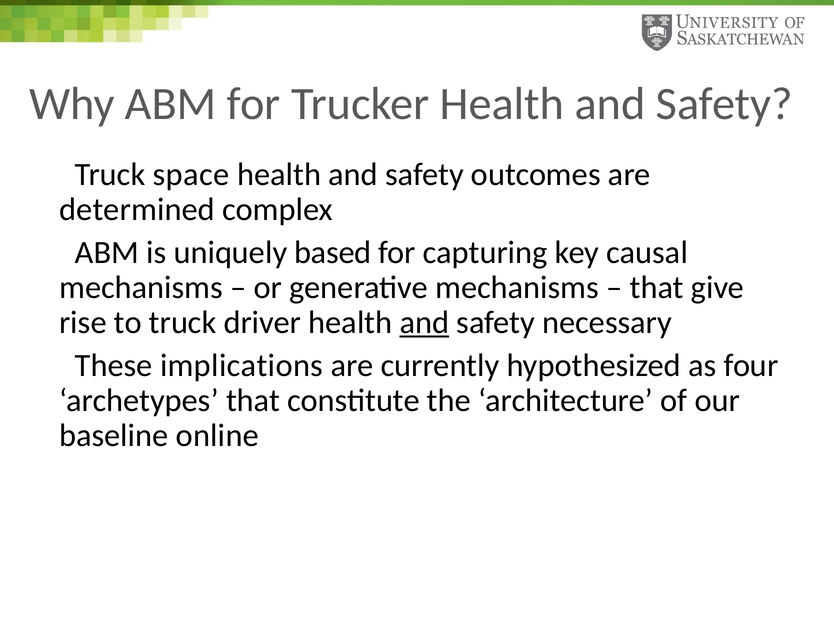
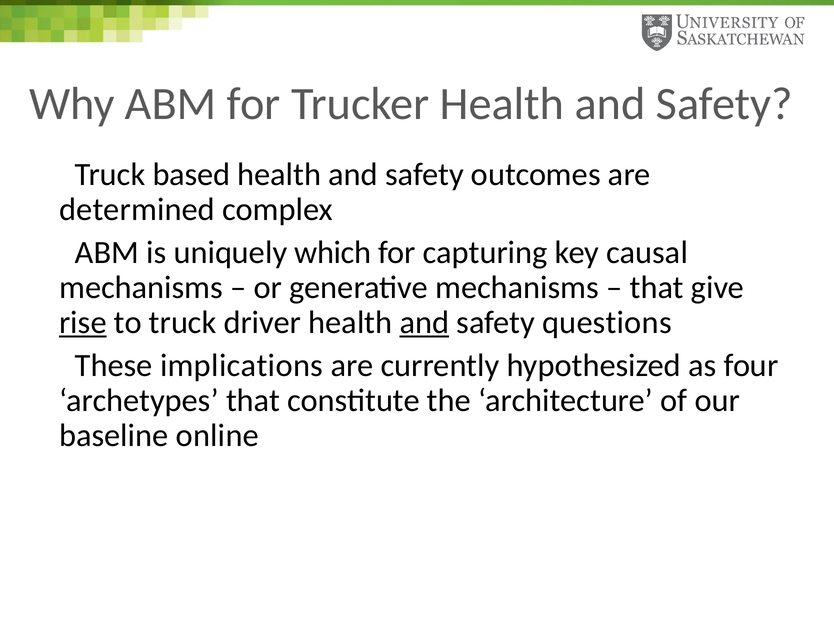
space: space -> based (191, 174)
based: based -> which (333, 252)
rise underline: none -> present (83, 322)
necessary: necessary -> questions (607, 322)
